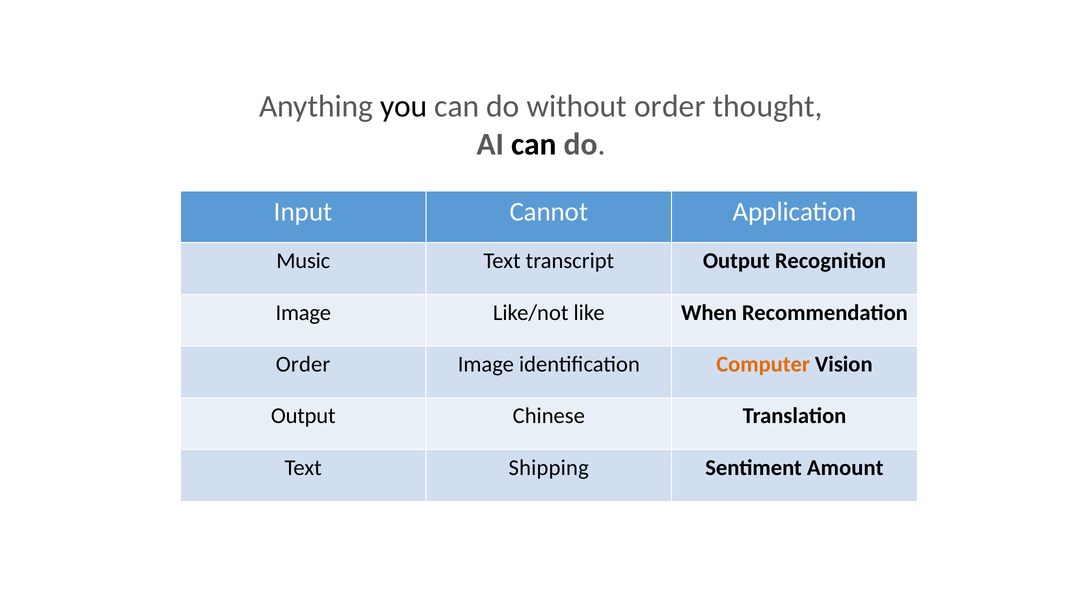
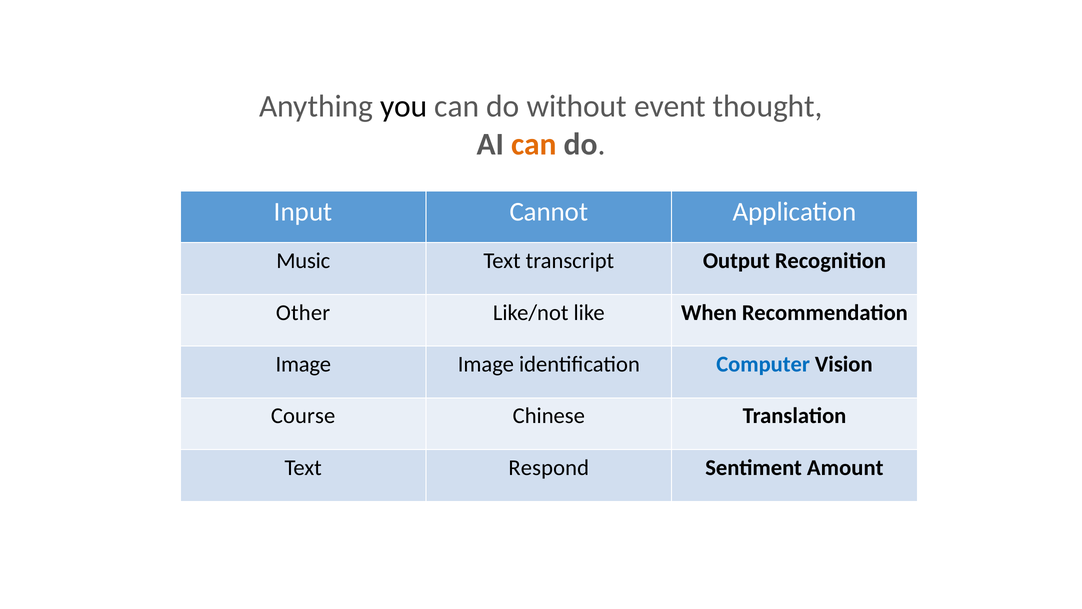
without order: order -> event (670, 106)
can colour: black -> orange (534, 144)
Image: Image -> Other (303, 312)
Order: Order -> Image (303, 364)
Computer colour: orange -> blue (763, 364)
Output: Output -> Course (303, 416)
Shipping: Shipping -> Respond (549, 467)
